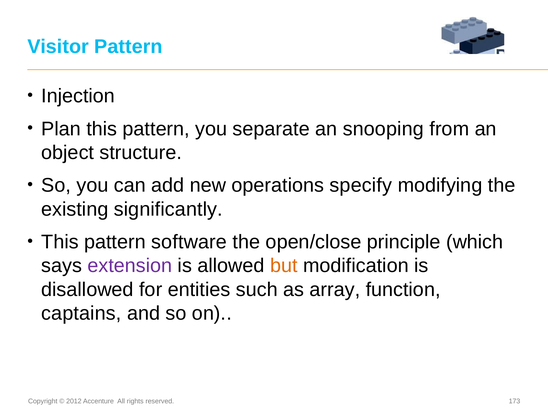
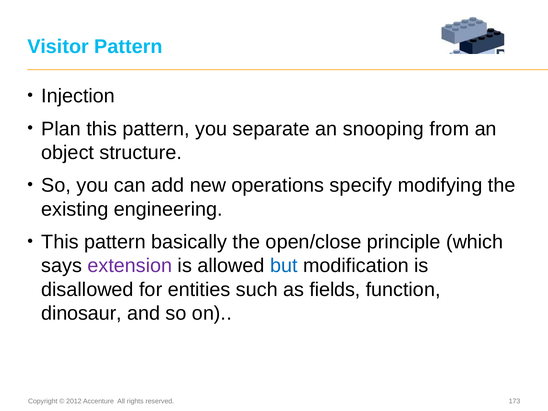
significantly: significantly -> engineering (168, 209)
software: software -> basically (189, 242)
but colour: orange -> blue (284, 266)
array: array -> fields (335, 290)
captains: captains -> dinosaur (81, 313)
